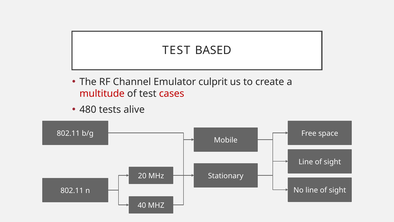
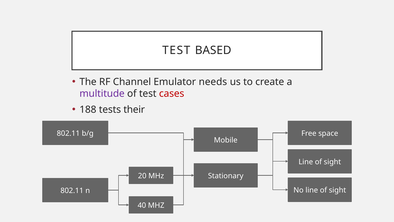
culprit: culprit -> needs (213, 82)
multitude colour: red -> purple (102, 94)
480: 480 -> 188 (88, 109)
alive: alive -> their (134, 109)
